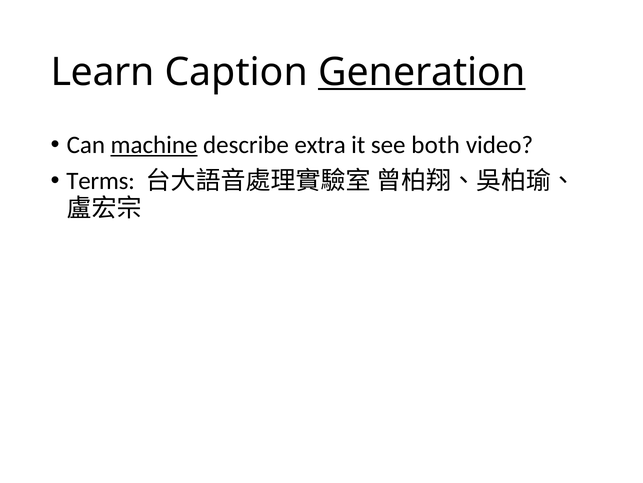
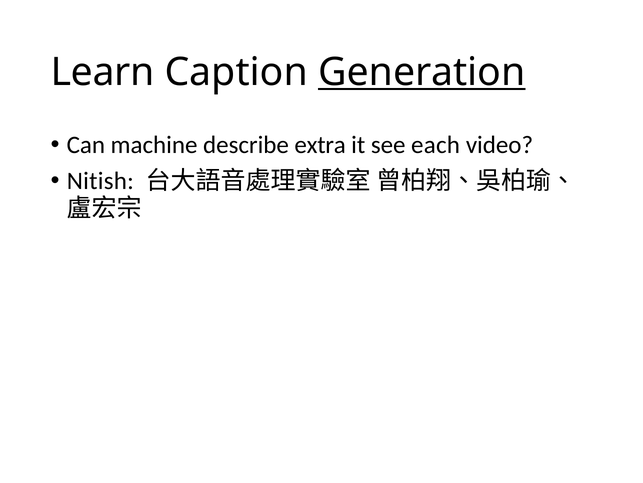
machine underline: present -> none (154, 145)
both: both -> each (436, 145)
Terms: Terms -> Nitish (100, 181)
